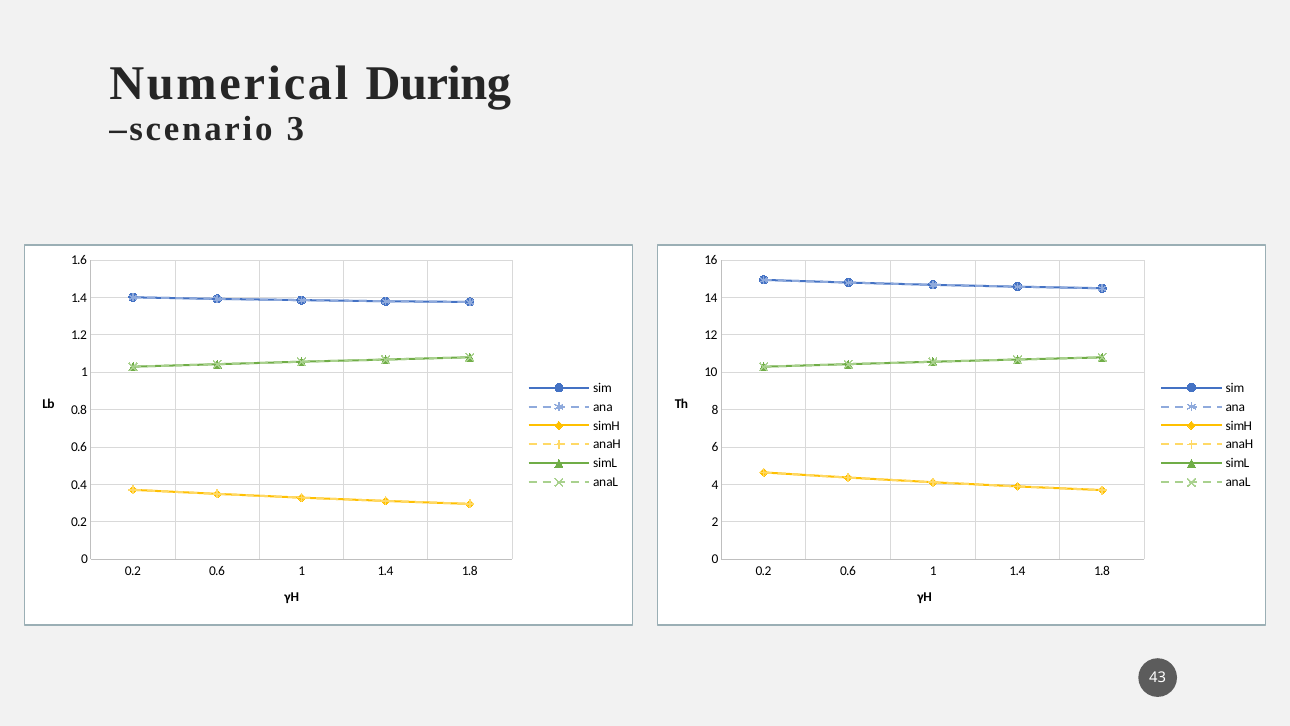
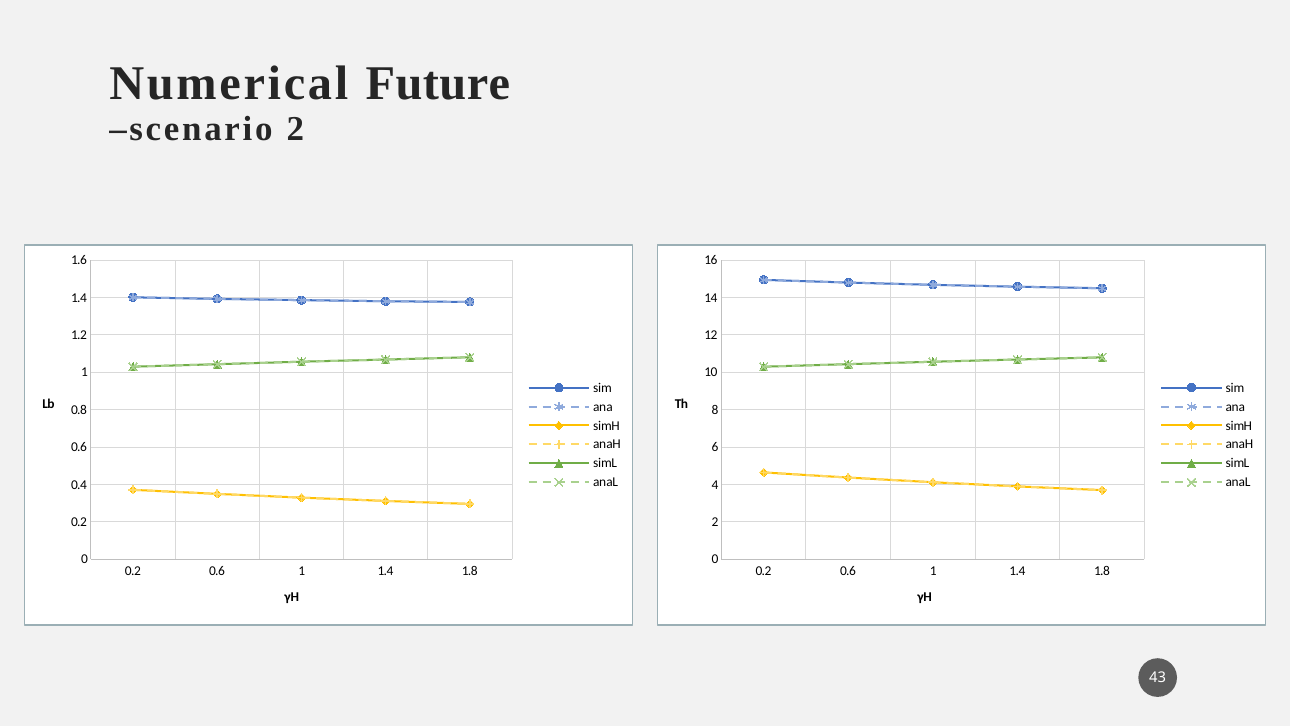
During: During -> Future (438, 84)
scenario 3: 3 -> 2 (295, 129)
